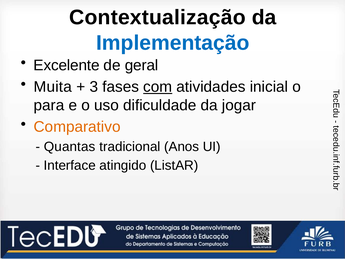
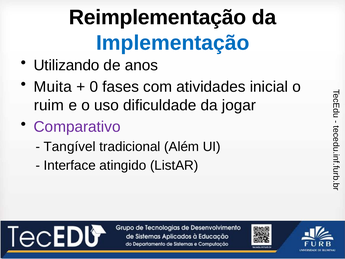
Contextualização: Contextualização -> Reimplementação (158, 18)
Excelente: Excelente -> Utilizando (67, 65)
geral: geral -> anos (141, 65)
3: 3 -> 0 (94, 87)
com underline: present -> none (158, 87)
para: para -> ruim (49, 105)
Comparativo colour: orange -> purple (77, 127)
Quantas: Quantas -> Tangível (70, 146)
Anos: Anos -> Além (182, 146)
